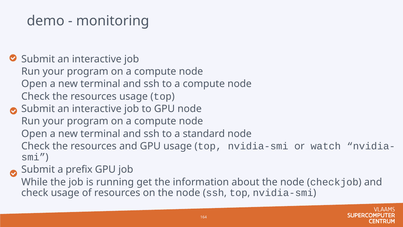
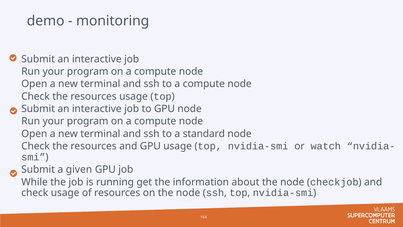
prefix: prefix -> given (79, 169)
